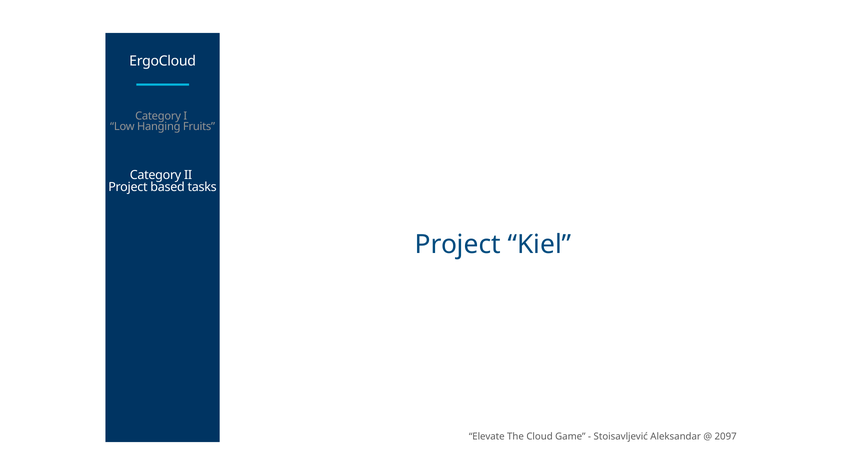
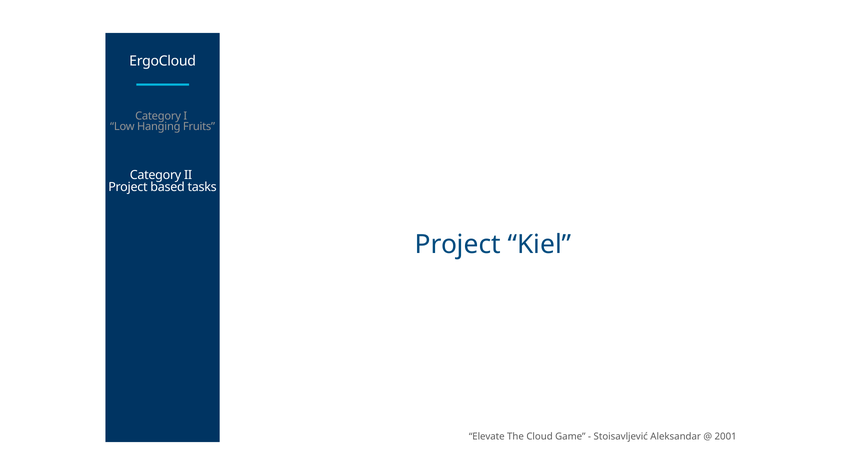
2097: 2097 -> 2001 (726, 436)
